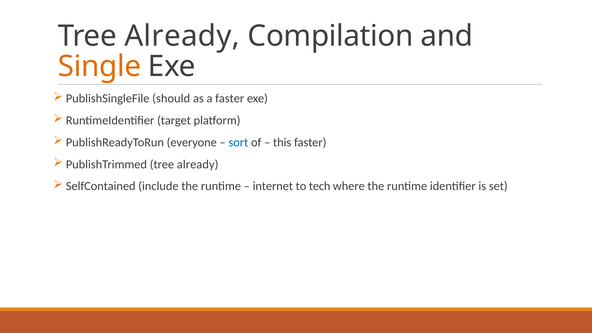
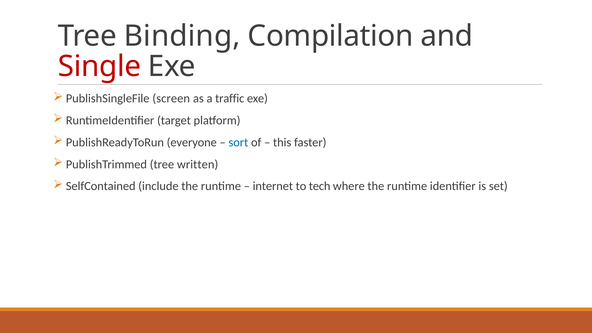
Already: Already -> Binding (182, 36)
Single colour: orange -> red (99, 66)
should: should -> screen (171, 98)
a faster: faster -> traffic (230, 98)
PublishTrimmed tree already: already -> written (198, 164)
